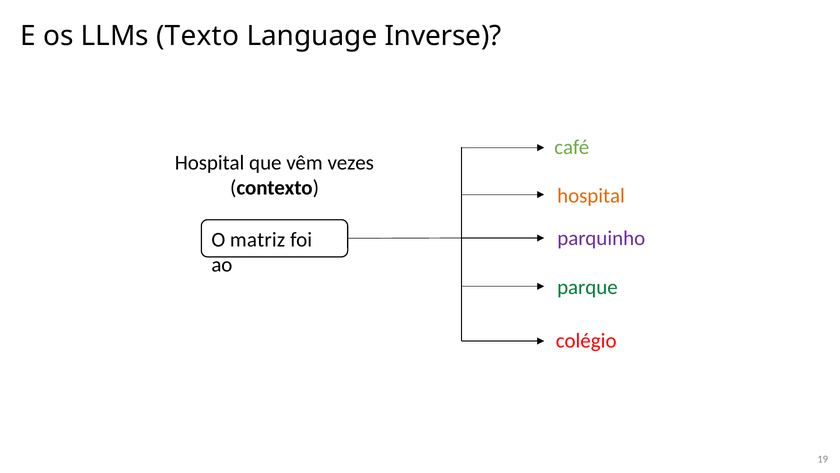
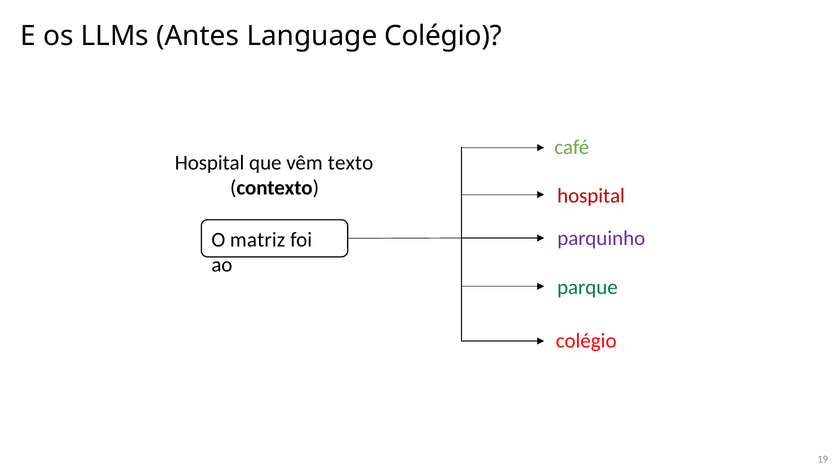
Texto: Texto -> Antes (198, 36)
Language Inverse: Inverse -> Colégio (443, 36)
vezes: vezes -> texto (351, 162)
hospital colour: orange -> red (591, 196)
